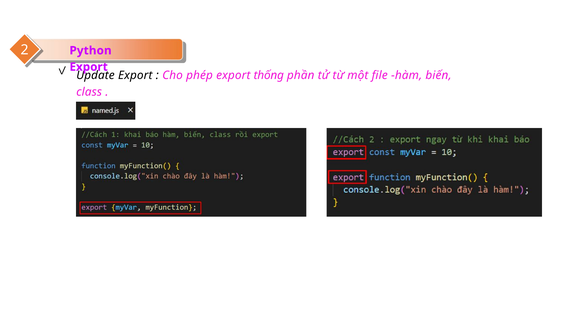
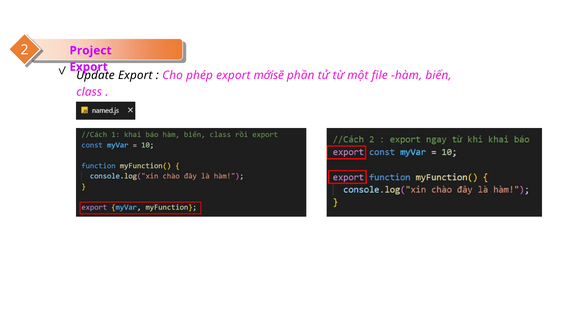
Python: Python -> Project (91, 51)
thống: thống -> mớisẽ (269, 76)
